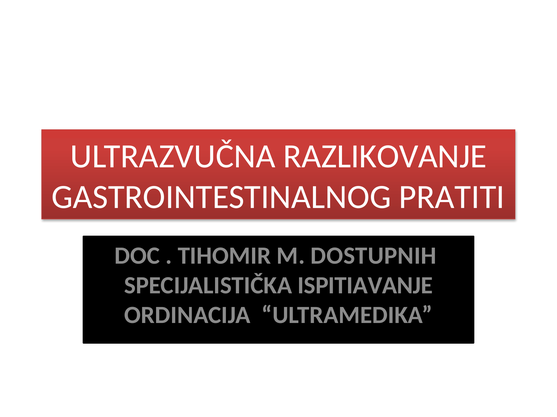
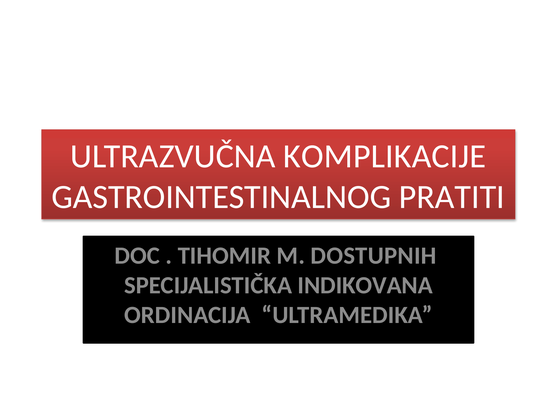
RAZLIKOVANJE: RAZLIKOVANJE -> KOMPLIKACIJE (385, 157)
ISPITIAVANJE: ISPITIAVANJE -> INDIKOVANA (365, 286)
